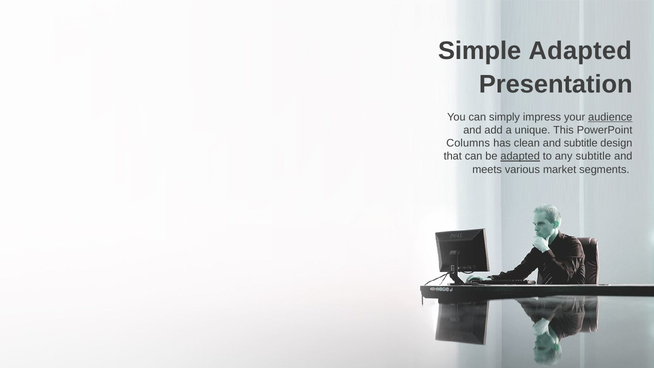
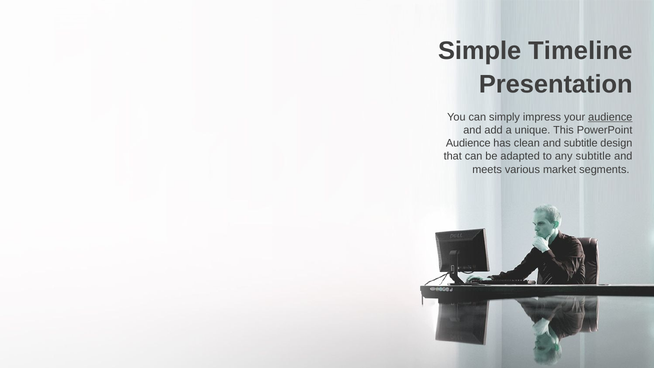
Simple Adapted: Adapted -> Timeline (580, 51)
Columns: Columns -> Audience (468, 143)
adapted underline: present -> none (520, 156)
